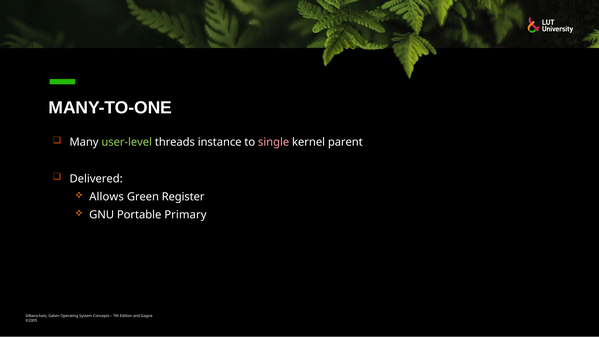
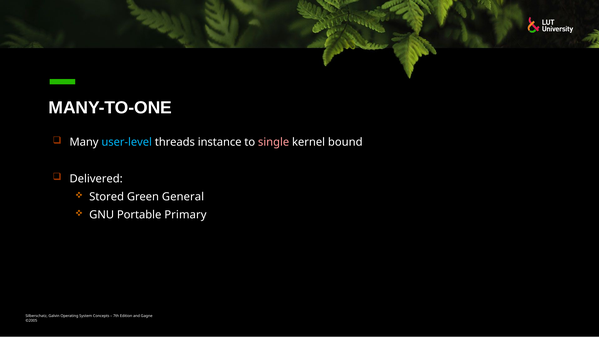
user-level colour: light green -> light blue (127, 142)
parent: parent -> bound (345, 142)
Allows: Allows -> Stored (107, 197)
Register: Register -> General (183, 197)
